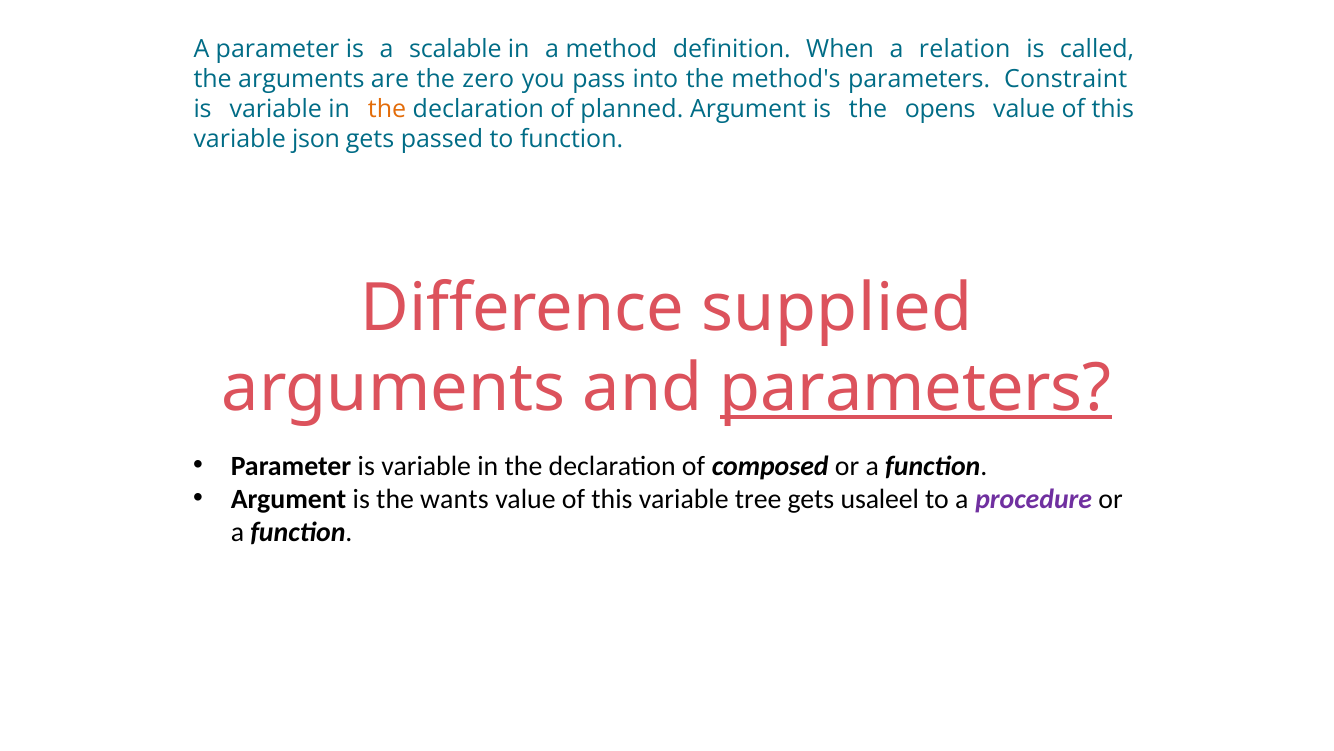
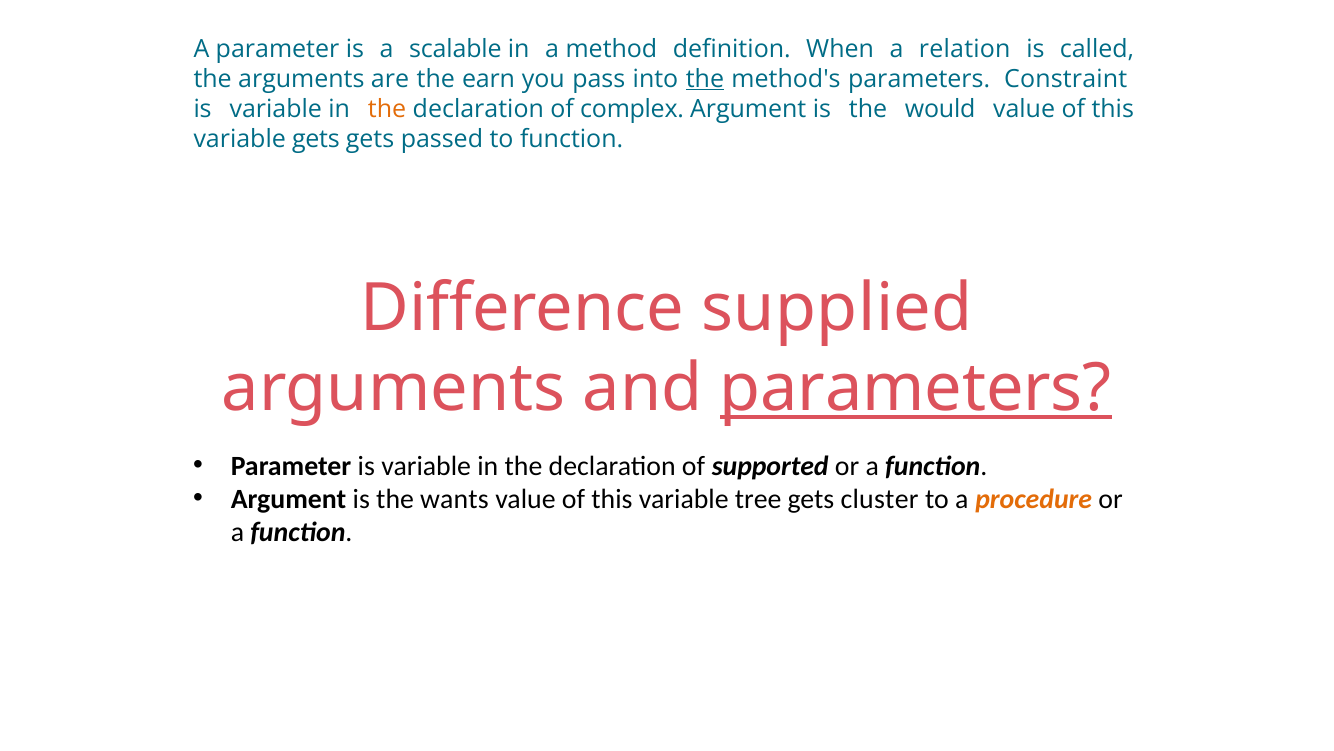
zero: zero -> earn (489, 79)
the underline: none -> present (705, 79)
planned: planned -> complex (632, 109)
opens: opens -> would (940, 109)
variable json: json -> gets (316, 139)
composed: composed -> supported (770, 465)
usaleel: usaleel -> cluster (880, 499)
procedure colour: purple -> orange (1034, 499)
